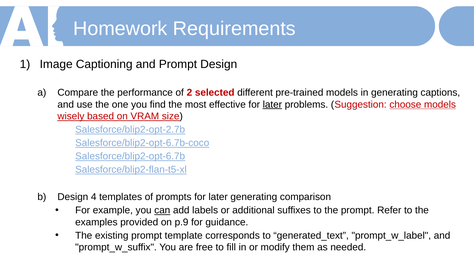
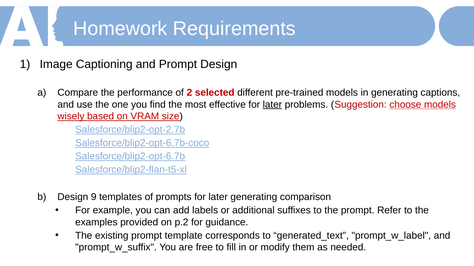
4: 4 -> 9 (94, 198)
can underline: present -> none (162, 211)
p.9: p.9 -> p.2 (182, 223)
